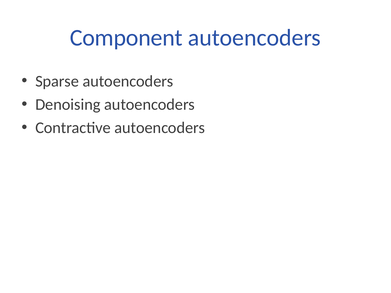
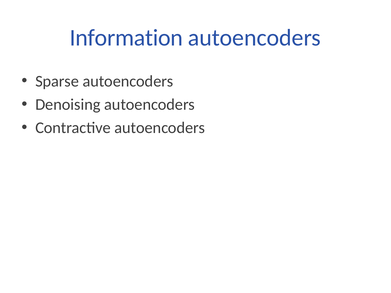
Component: Component -> Information (126, 38)
